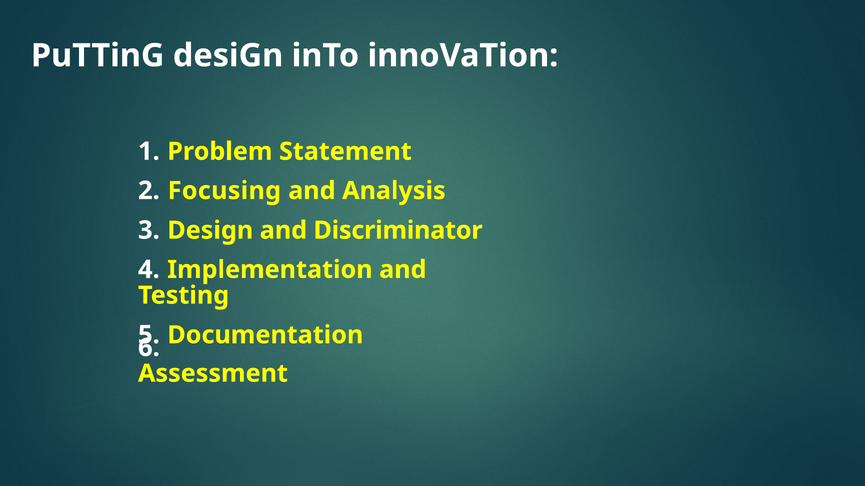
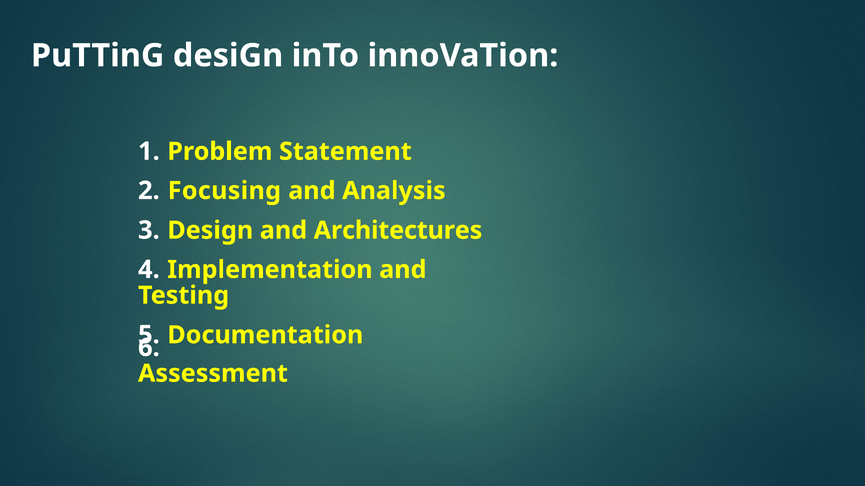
Discriminator: Discriminator -> Architectures (398, 231)
